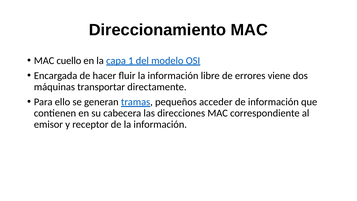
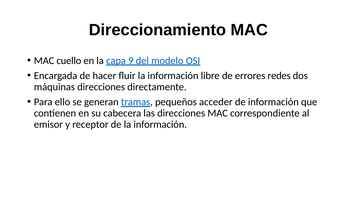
1: 1 -> 9 (131, 61)
viene: viene -> redes (279, 76)
máquinas transportar: transportar -> direcciones (101, 87)
